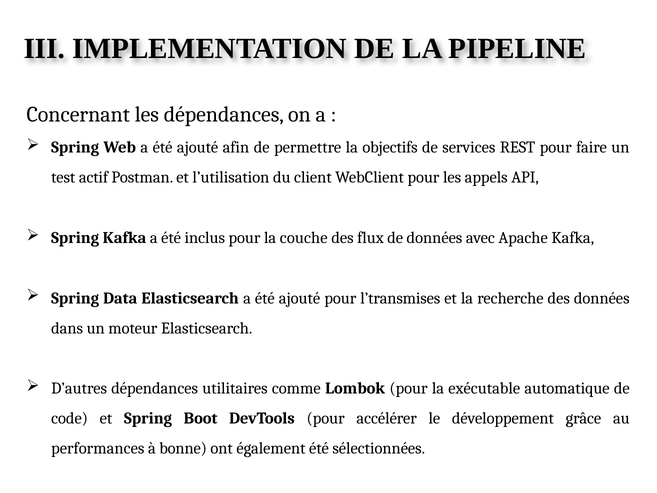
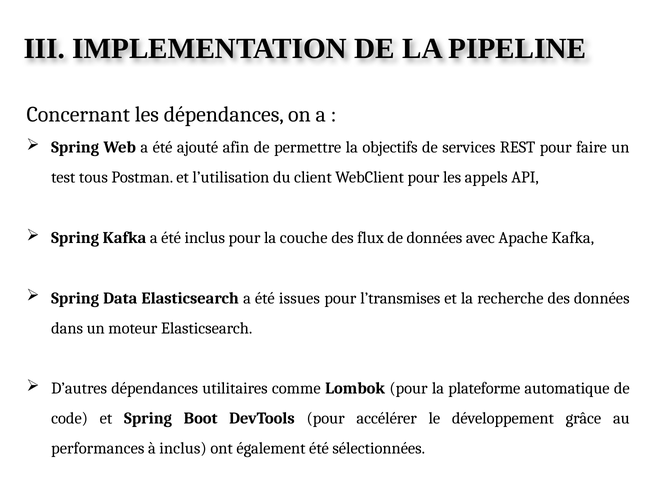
actif: actif -> tous (93, 177)
Elasticsearch a été ajouté: ajouté -> issues (299, 298)
exécutable: exécutable -> plateforme (484, 388)
à bonne: bonne -> inclus (183, 448)
